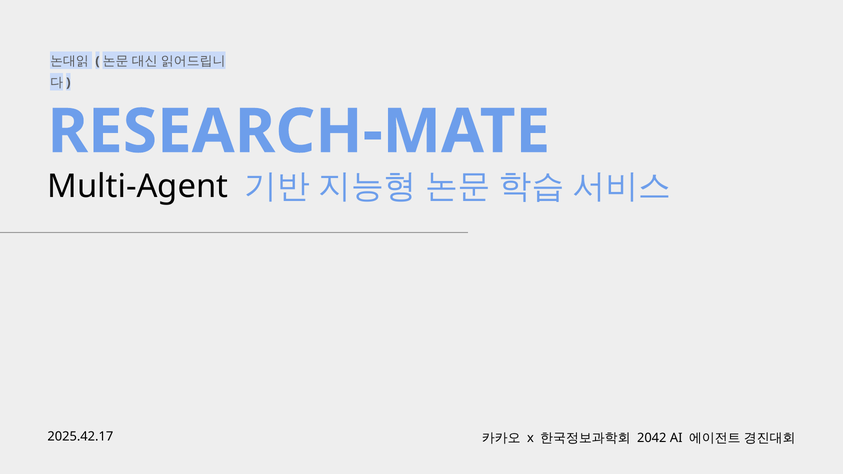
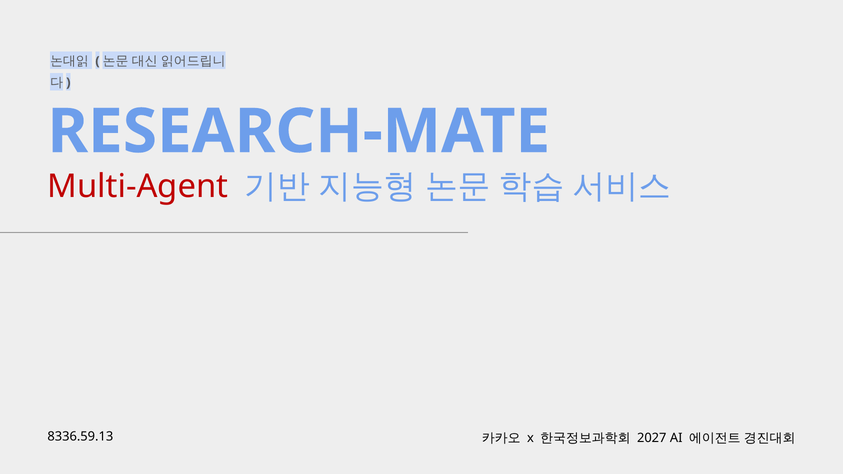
Multi-Agent colour: black -> red (138, 187)
2025.42.17: 2025.42.17 -> 8336.59.13 (80, 437)
2042: 2042 -> 2027 (652, 438)
